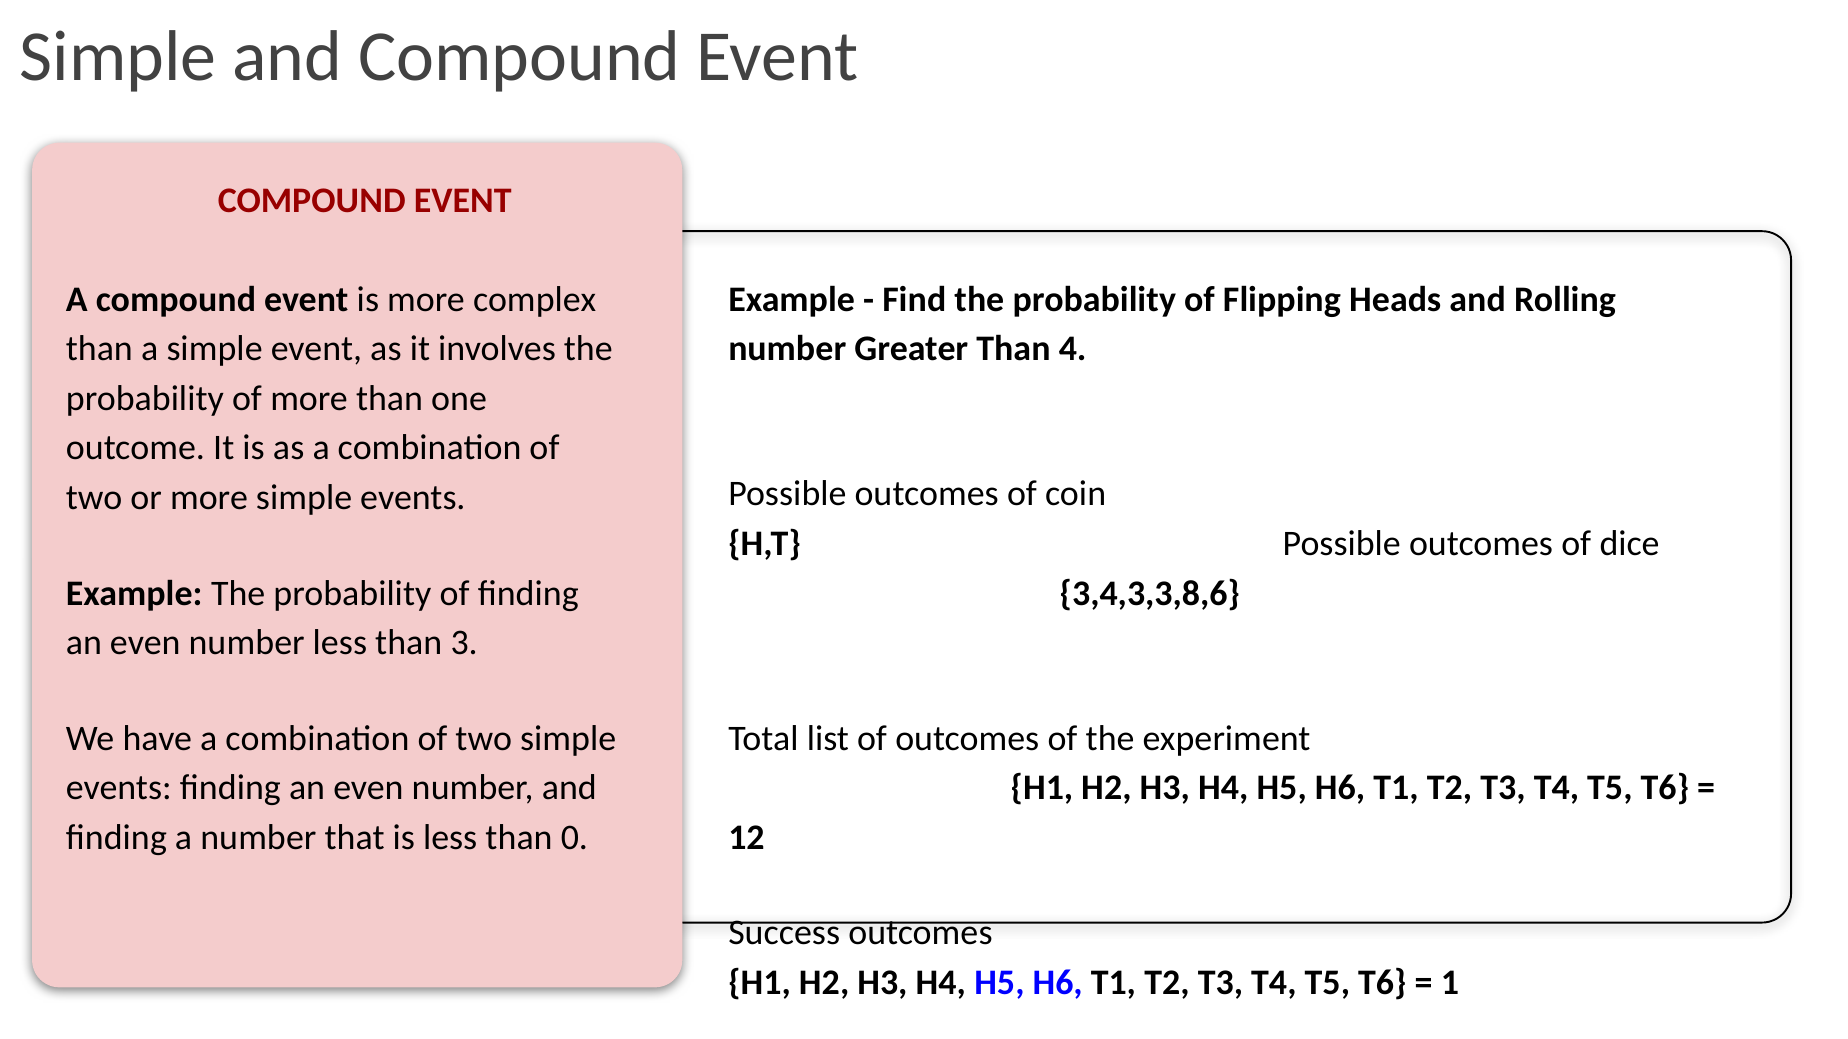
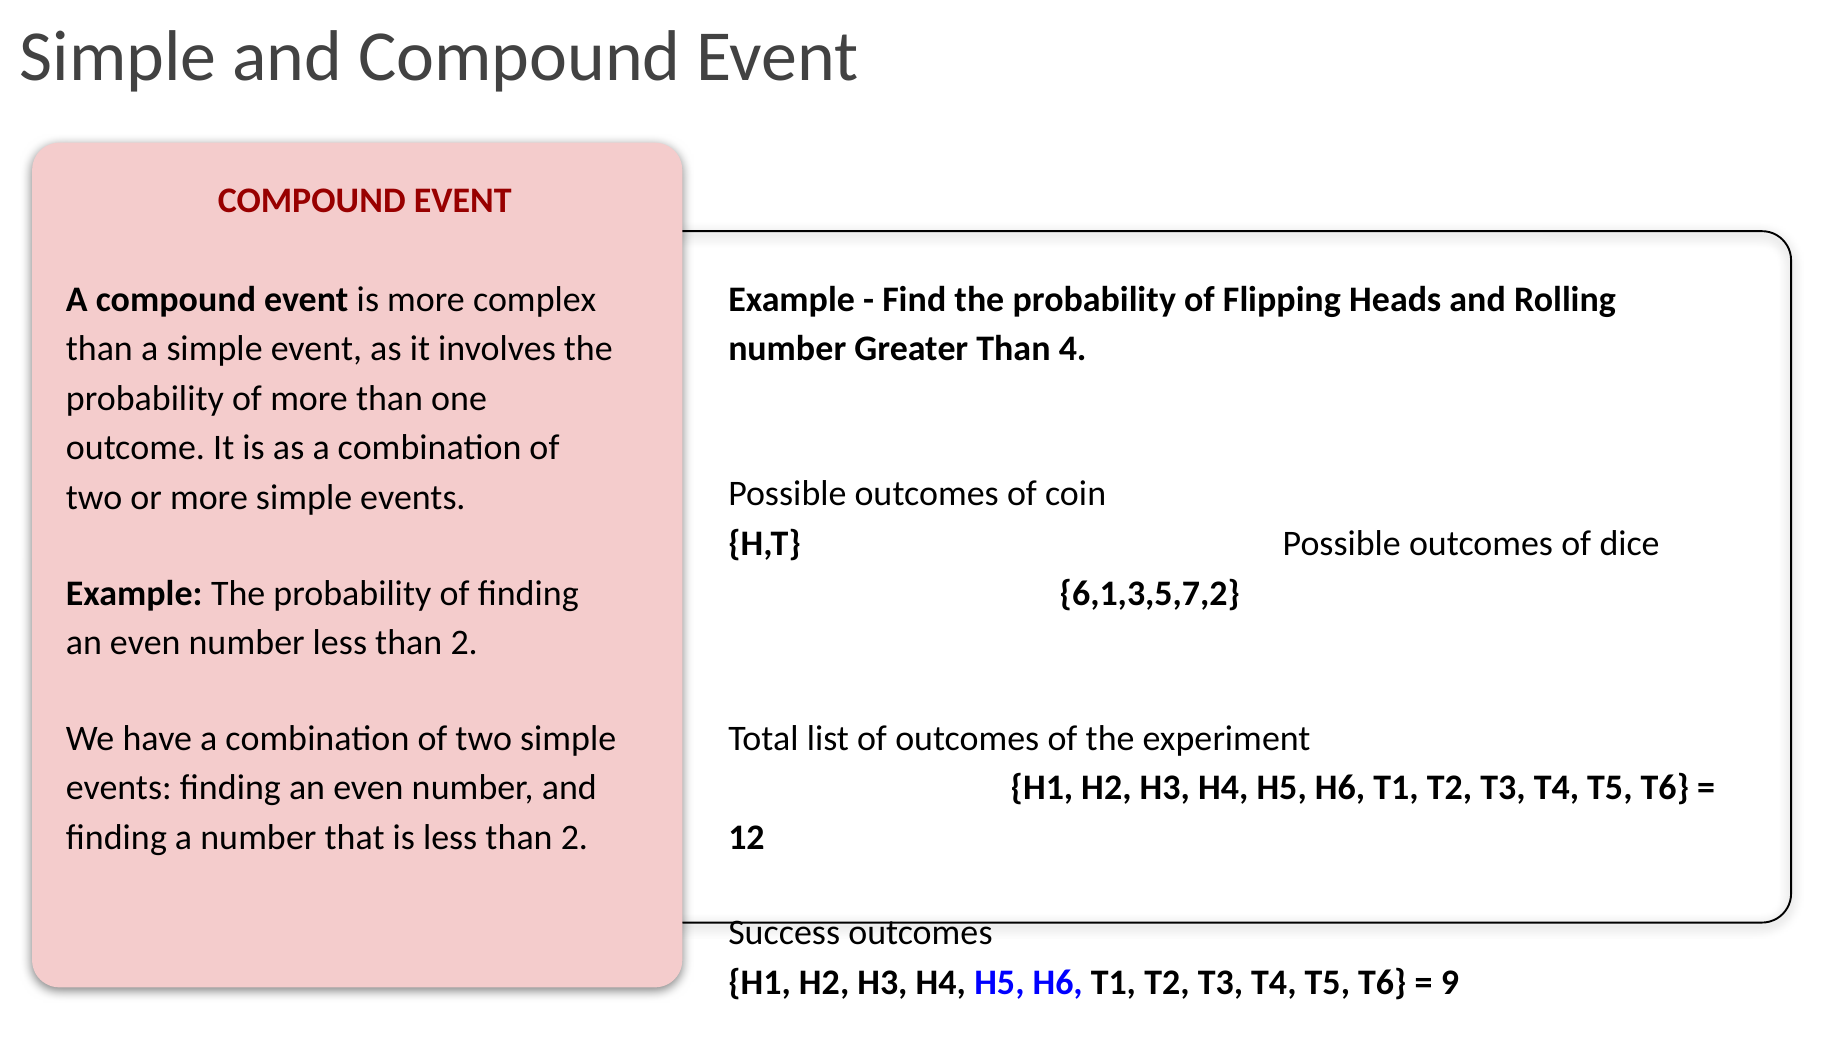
3,4,3,3,8,6: 3,4,3,3,8,6 -> 6,1,3,5,7,2 (1150, 593)
number less than 3: 3 -> 2 (464, 643)
is less than 0: 0 -> 2 (574, 838)
1: 1 -> 9 (1450, 983)
